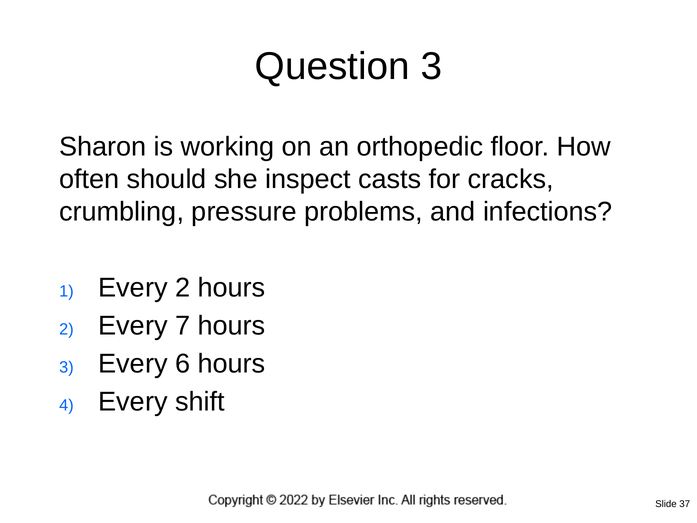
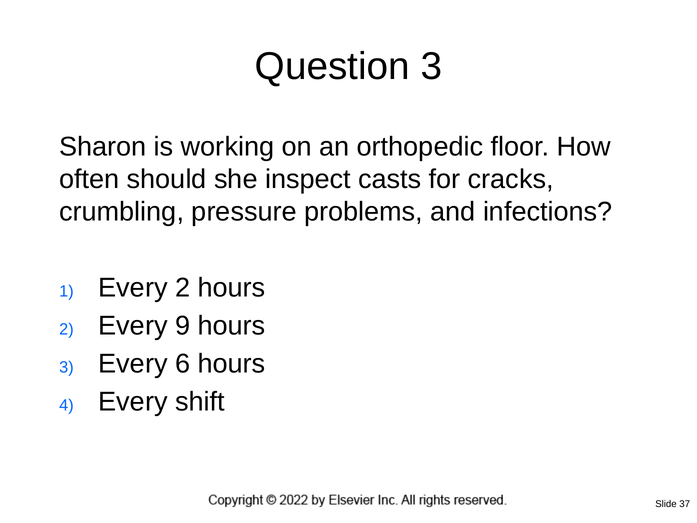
7: 7 -> 9 (183, 326)
